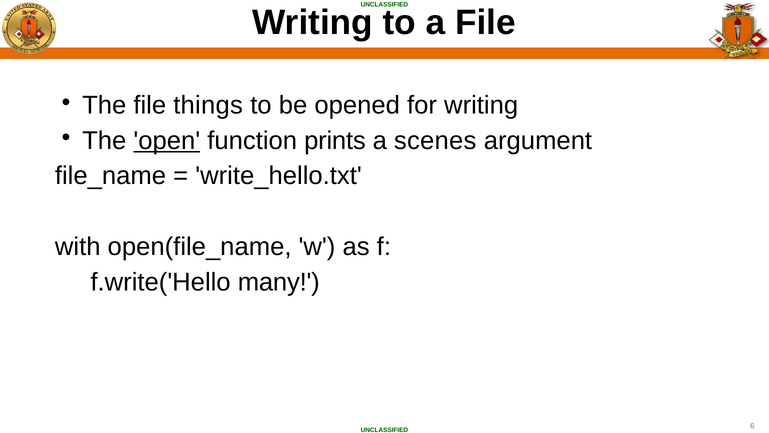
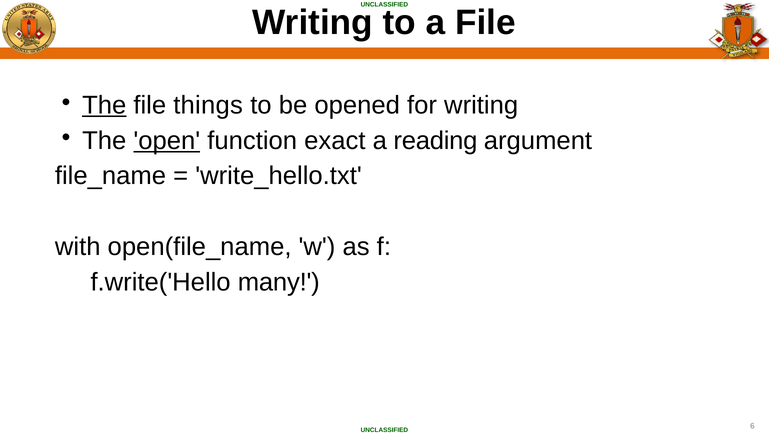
The underline: none -> present (104, 105)
prints: prints -> exact (335, 140)
scenes: scenes -> reading (435, 140)
